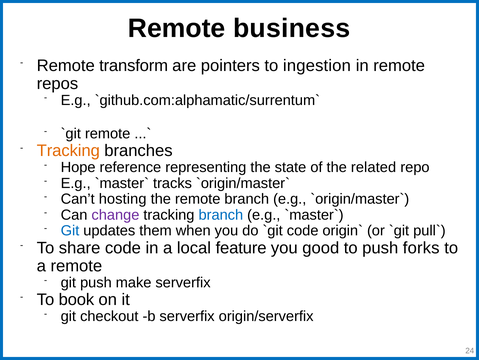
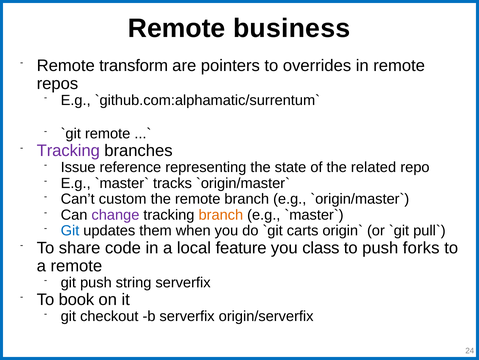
ingestion: ingestion -> overrides (317, 65)
Tracking colour: orange -> purple (68, 151)
Hope: Hope -> Issue (78, 167)
hosting: hosting -> custom (123, 199)
branch colour: blue -> orange (221, 215)
code: code -> carts (303, 230)
good: good -> class (321, 247)
make: make -> string (134, 282)
